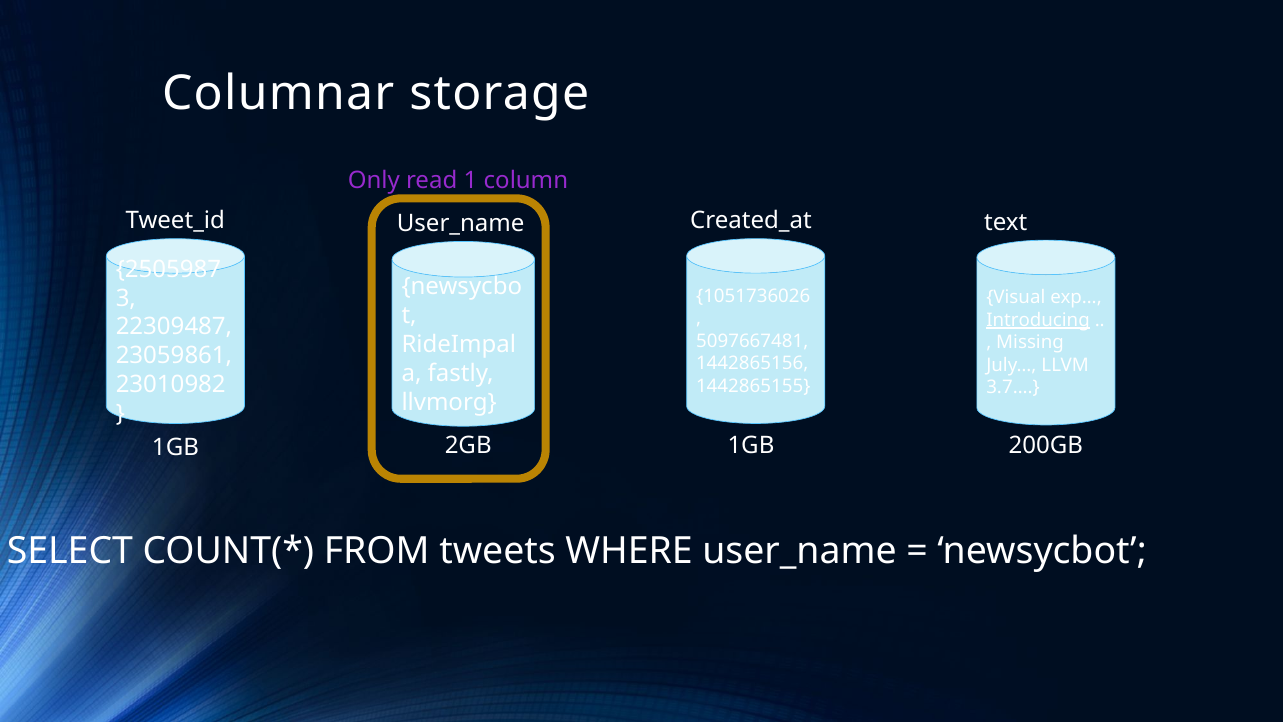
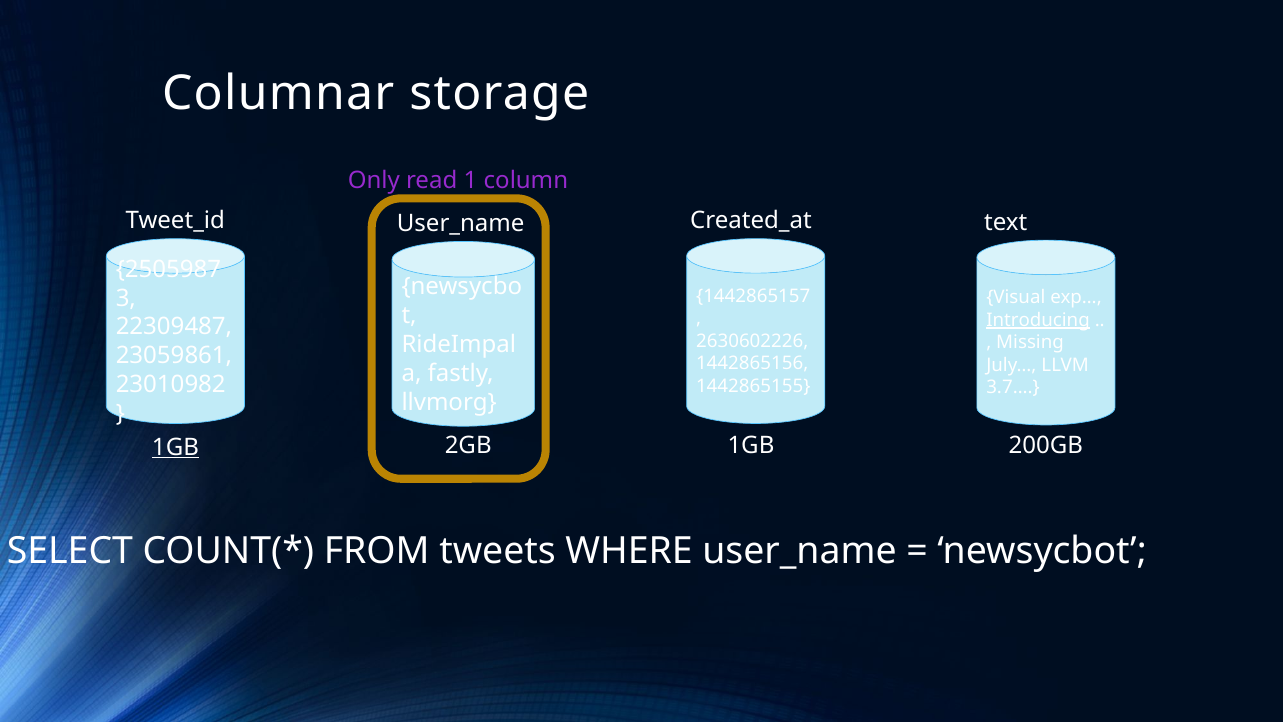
1051736026: 1051736026 -> 1442865157 (753, 296)
5097667481: 5097667481 -> 2630602226 (752, 341)
1GB underline: none -> present (175, 447)
